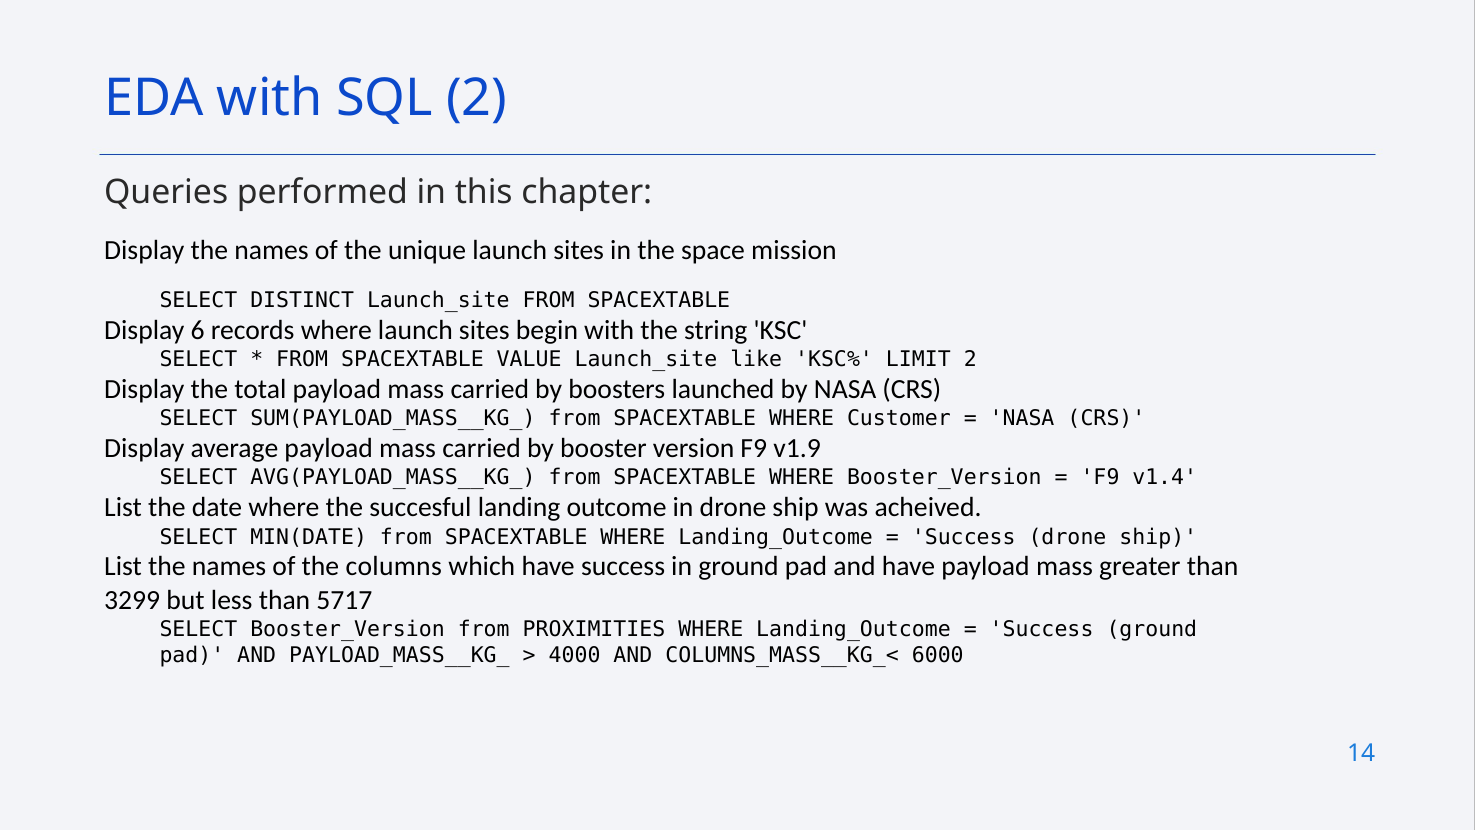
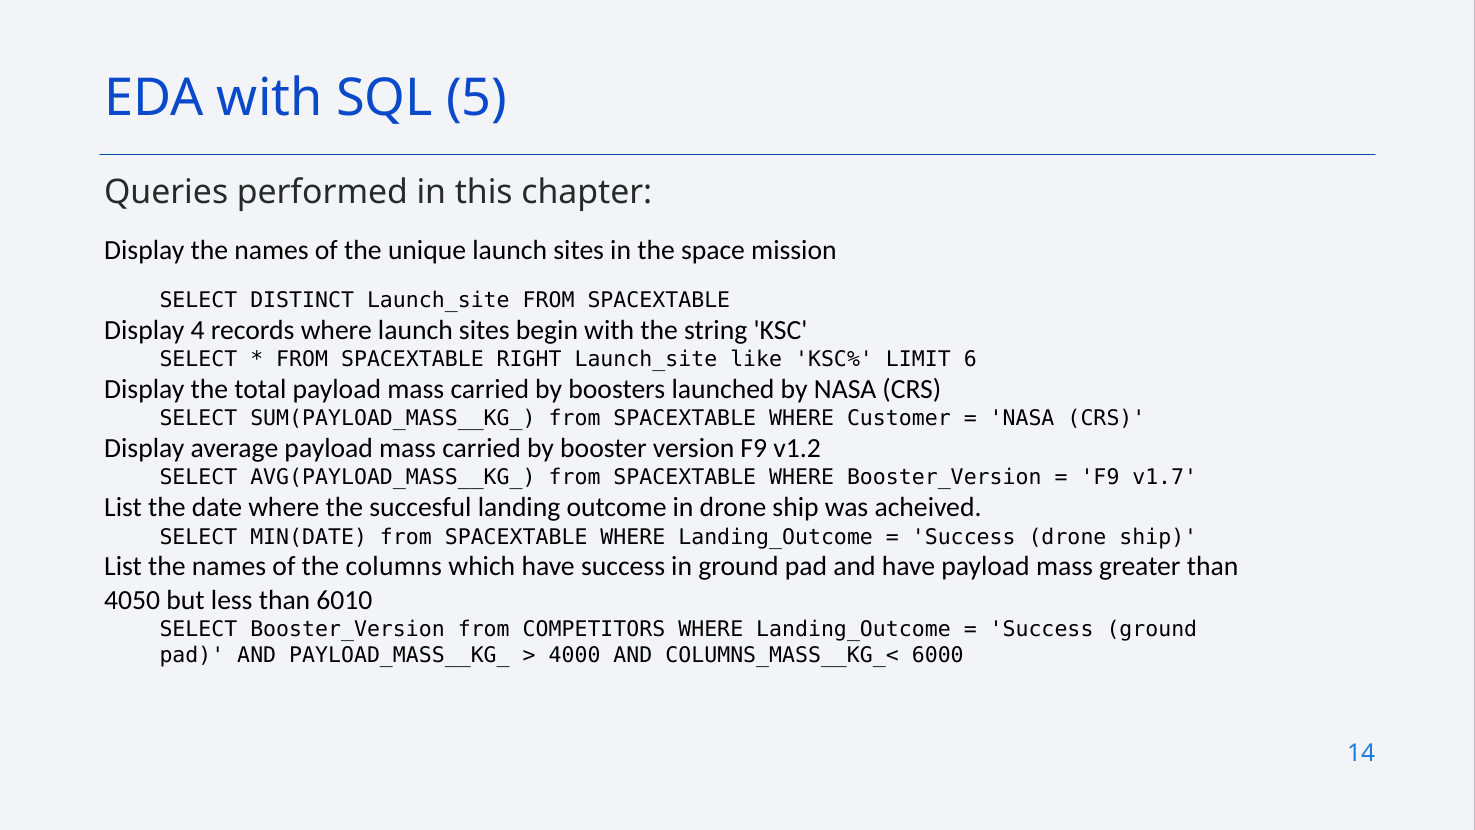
SQL 2: 2 -> 5 (477, 99)
6: 6 -> 4 (198, 331)
VALUE: VALUE -> RIGHT (529, 360)
LIMIT 2: 2 -> 6 (970, 360)
v1.9: v1.9 -> v1.2 (797, 449)
v1.4: v1.4 -> v1.7 (1165, 478)
3299: 3299 -> 4050 (132, 600)
5717: 5717 -> 6010 (344, 600)
PROXIMITIES: PROXIMITIES -> COMPETITORS (594, 629)
